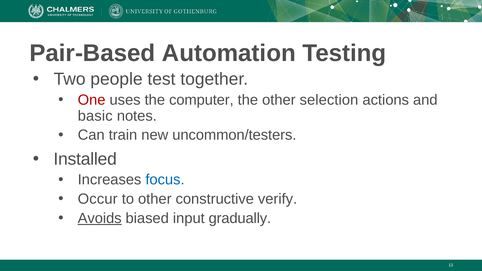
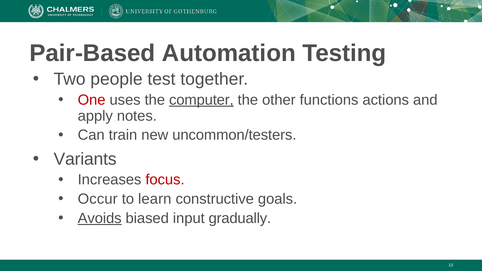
computer underline: none -> present (201, 100)
selection: selection -> functions (329, 100)
basic: basic -> apply (95, 116)
Installed: Installed -> Variants (85, 159)
focus colour: blue -> red (165, 180)
to other: other -> learn (155, 199)
verify: verify -> goals (278, 199)
